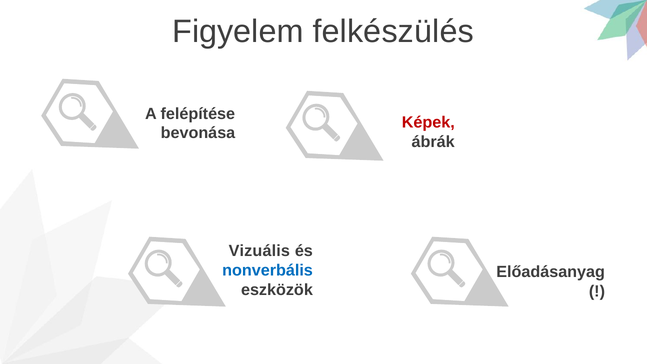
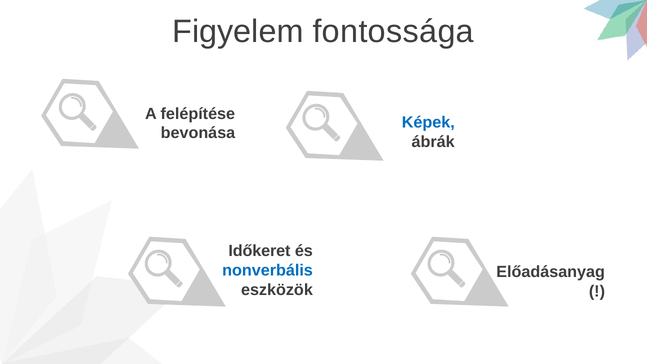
felkészülés: felkészülés -> fontossága (393, 31)
Képek colour: red -> blue (428, 122)
Vizuális: Vizuális -> Időkeret (259, 251)
